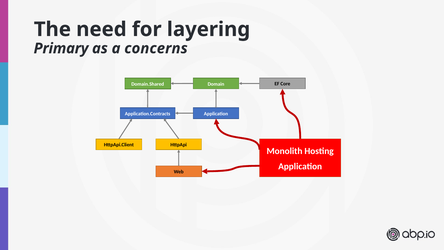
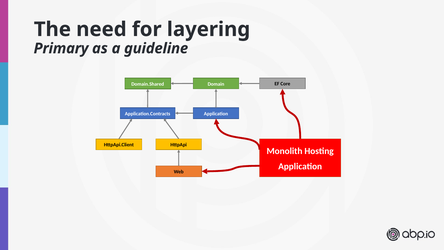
concerns: concerns -> guideline (156, 48)
